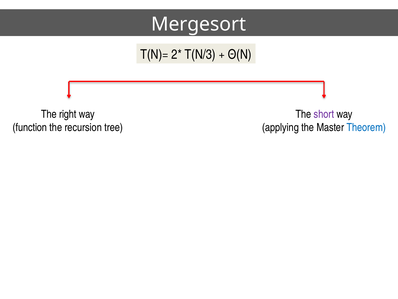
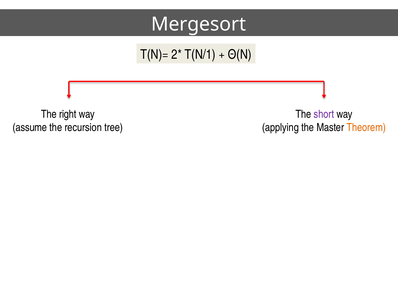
T(N/3: T(N/3 -> T(N/1 (200, 54)
function: function -> assume (30, 127)
Theorem colour: blue -> orange (366, 127)
